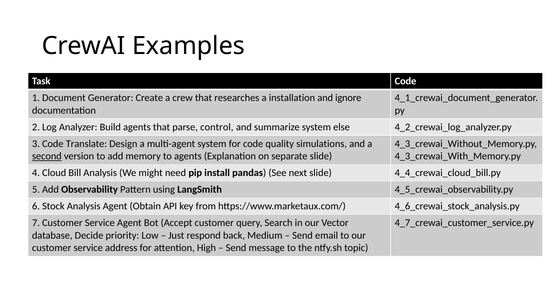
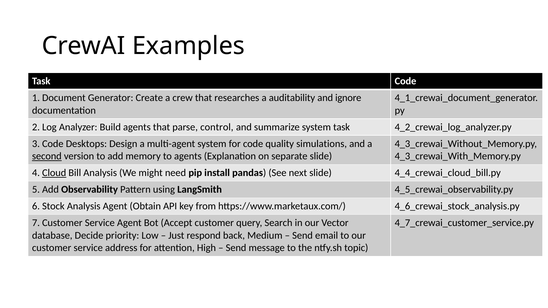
installation: installation -> auditability (292, 98)
system else: else -> task (342, 127)
Translate: Translate -> Desktops (86, 144)
Cloud underline: none -> present (54, 173)
